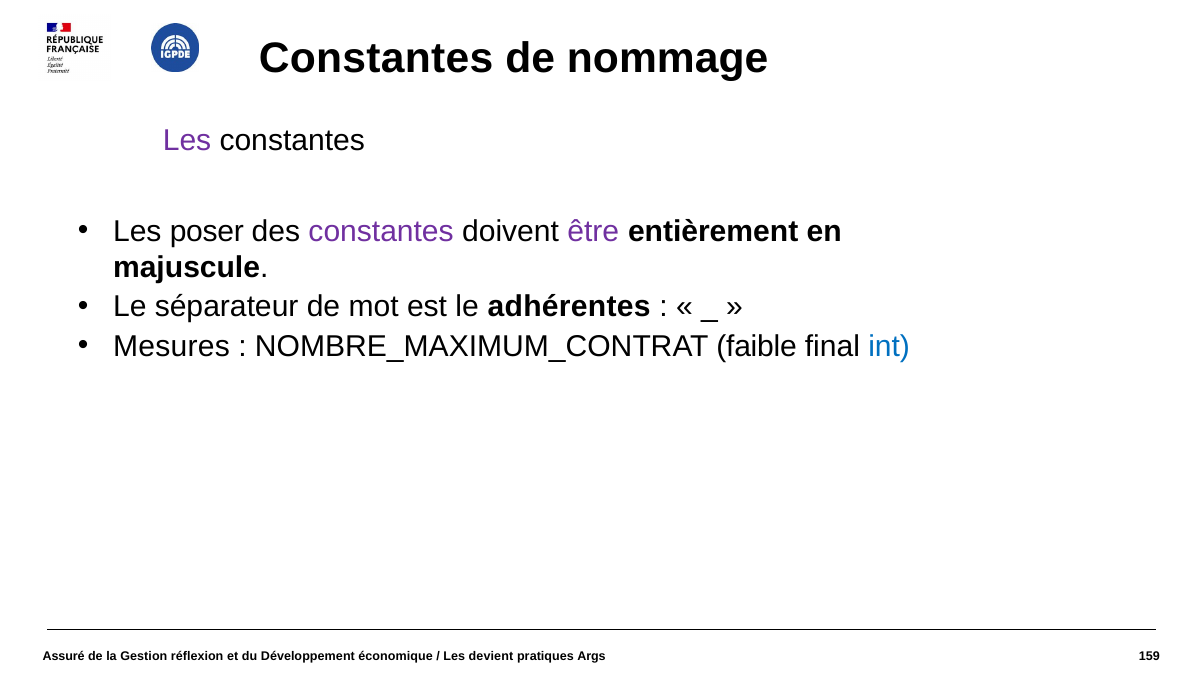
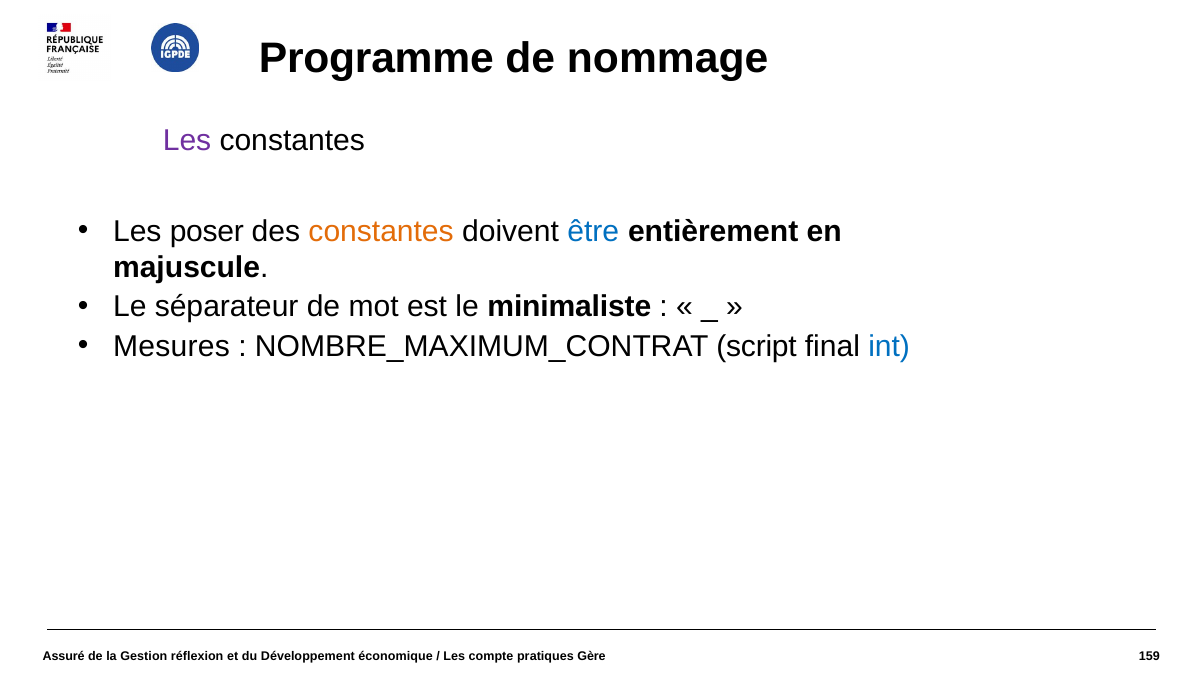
Constantes: Constantes -> Programme (376, 59)
constantes colour: purple -> orange (381, 231)
être colour: purple -> blue (593, 231)
adhérentes: adhérentes -> minimaliste (569, 307)
faible: faible -> script (757, 346)
devient: devient -> compte (491, 656)
Args: Args -> Gère (592, 656)
